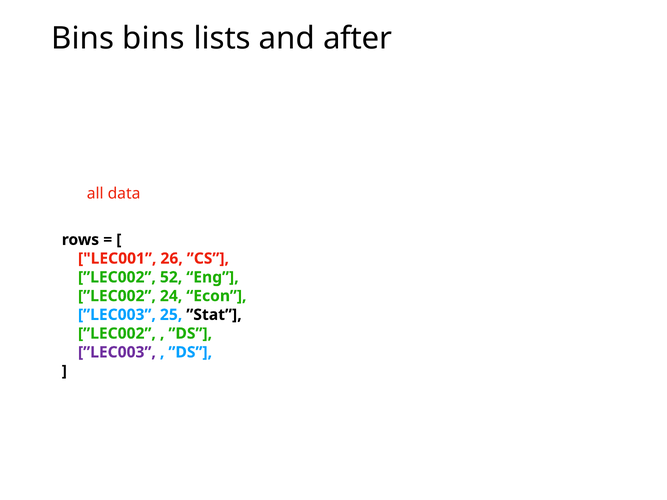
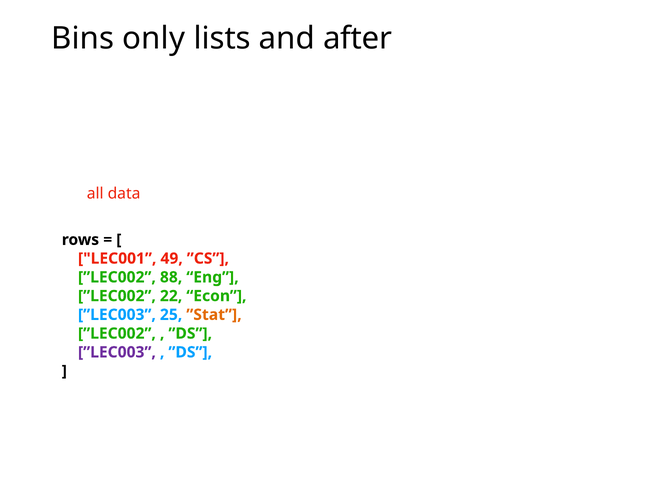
Bins bins: bins -> only (154, 38)
26: 26 -> 49 (172, 259)
52: 52 -> 88 (171, 277)
24: 24 -> 22 (171, 296)
”Stat colour: black -> orange (214, 315)
